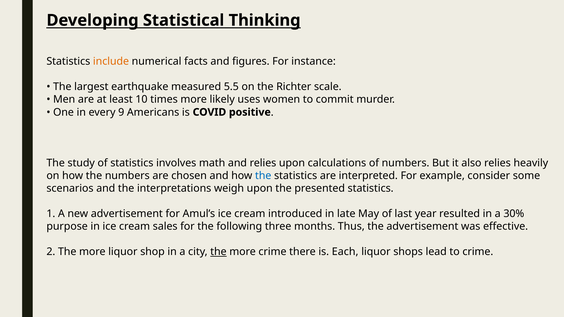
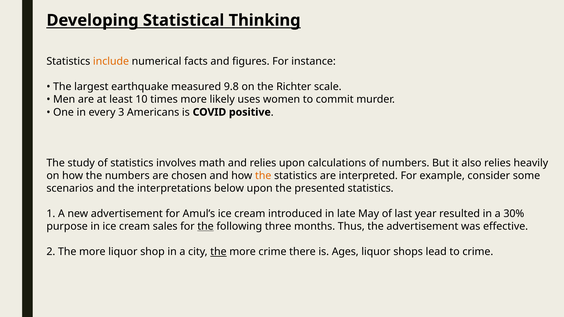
5.5: 5.5 -> 9.8 (231, 87)
9: 9 -> 3 (121, 112)
the colour: blue -> orange (263, 176)
weigh: weigh -> below (229, 188)
the underline: none -> present (206, 226)
Each: Each -> Ages (345, 252)
